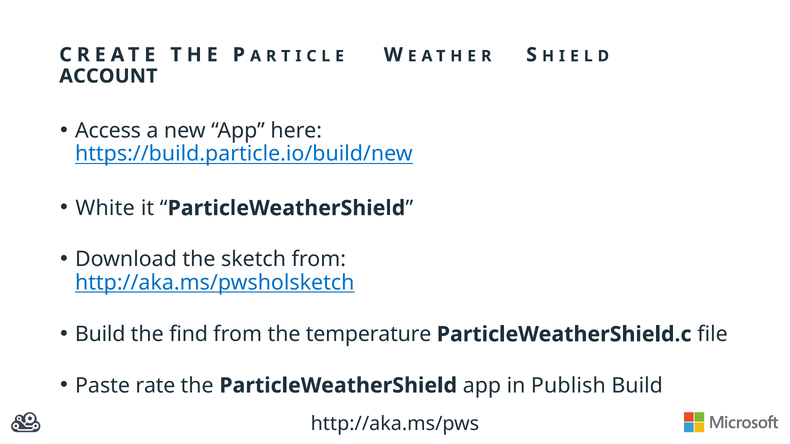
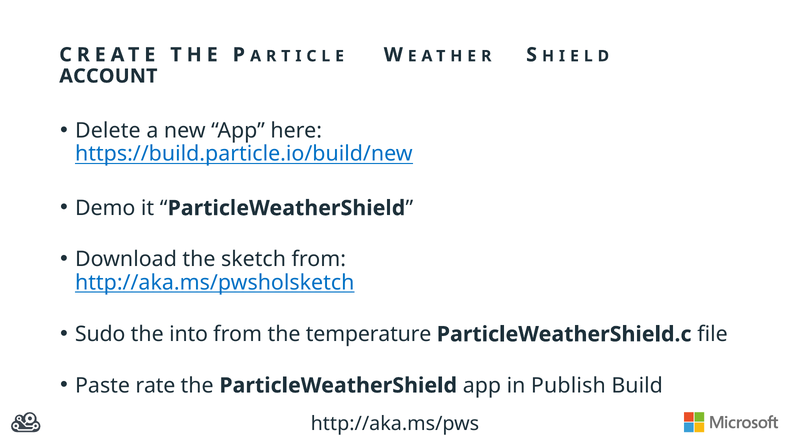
Access: Access -> Delete (108, 131)
White: White -> Demo (105, 208)
Build: Build -> Sudo (100, 335)
find: find -> into (189, 335)
